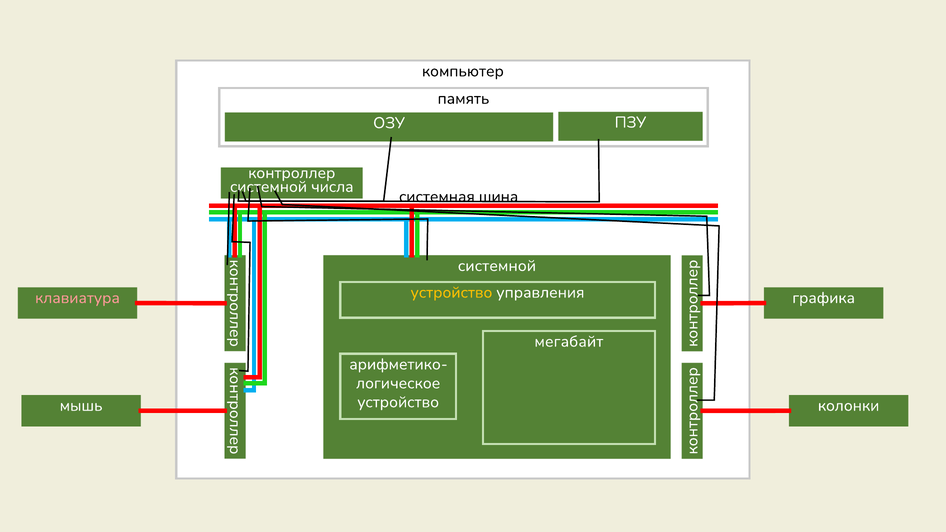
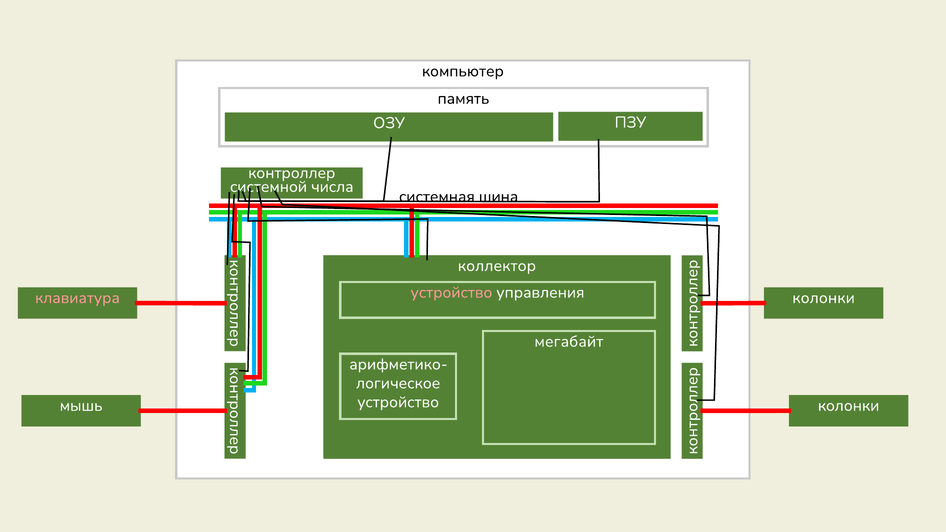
системной: системной -> коллектор (497, 266)
устройство colour: yellow -> pink (451, 293)
графика: графика -> колонки (824, 298)
